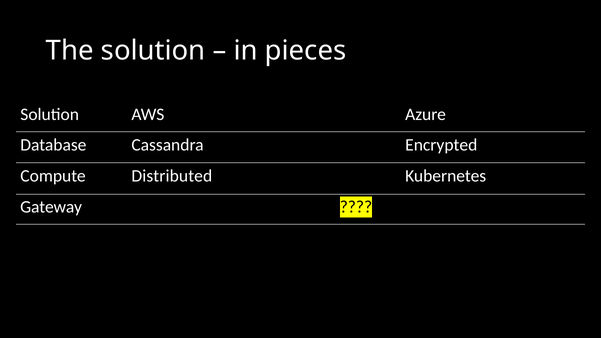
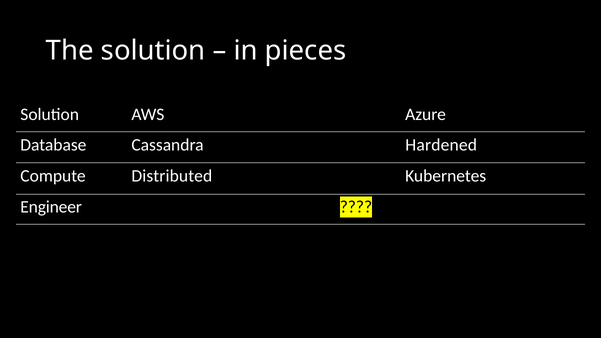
Encrypted: Encrypted -> Hardened (441, 145)
Gateway: Gateway -> Engineer (51, 207)
